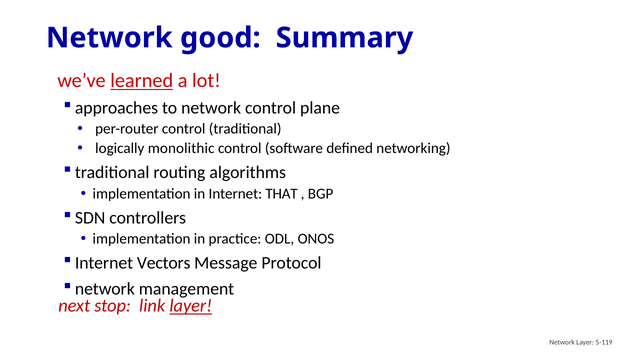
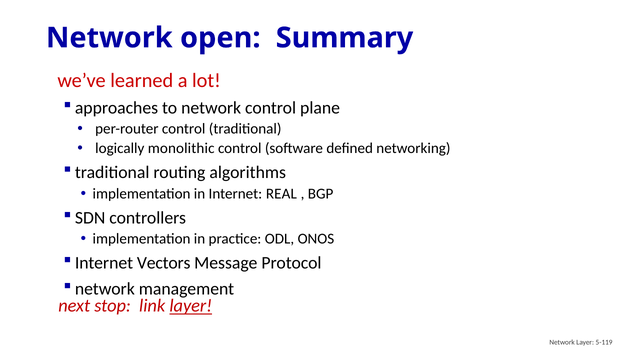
good: good -> open (220, 38)
learned underline: present -> none (142, 81)
THAT: THAT -> REAL (281, 193)
